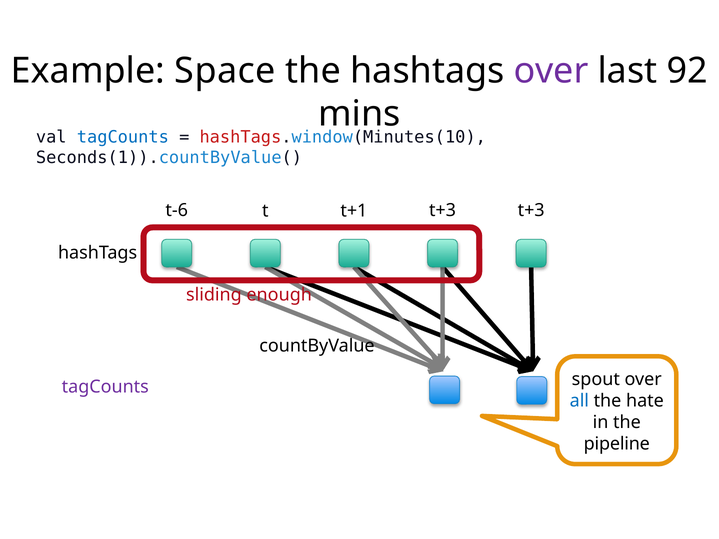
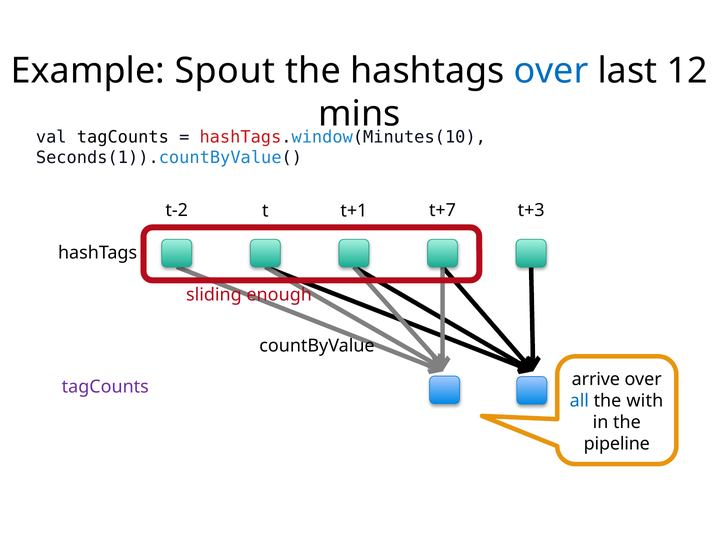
Space: Space -> Spout (225, 71)
over colour: purple -> blue (551, 71)
92: 92 -> 12 (687, 71)
tagCounts colour: blue -> black (123, 137)
t-6: t-6 -> t-2 (177, 210)
t+1 t+3: t+3 -> t+7 (443, 210)
spout: spout -> arrive (596, 379)
hate: hate -> with (645, 401)
